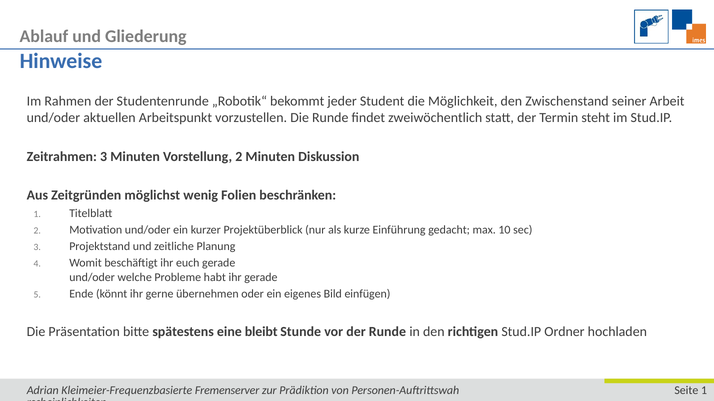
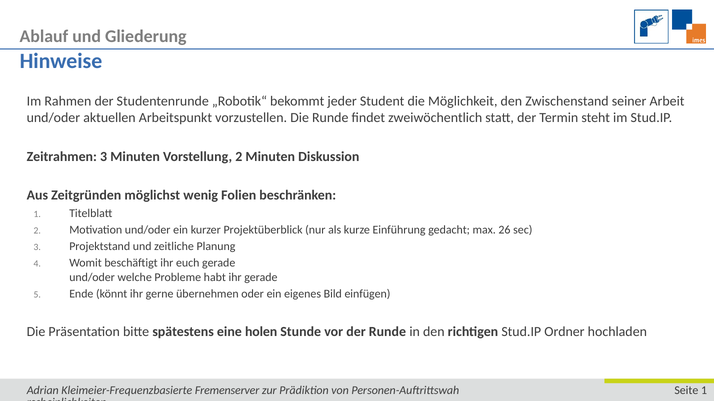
10: 10 -> 26 (504, 230)
bleibt: bleibt -> holen (261, 332)
